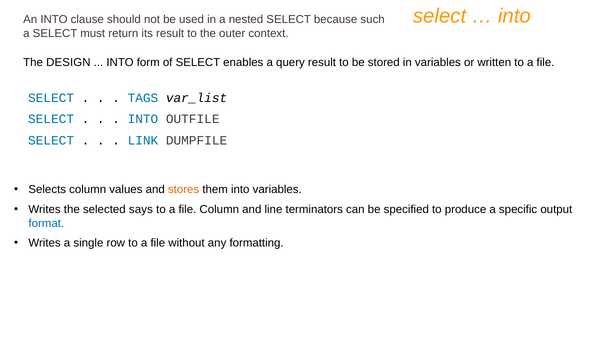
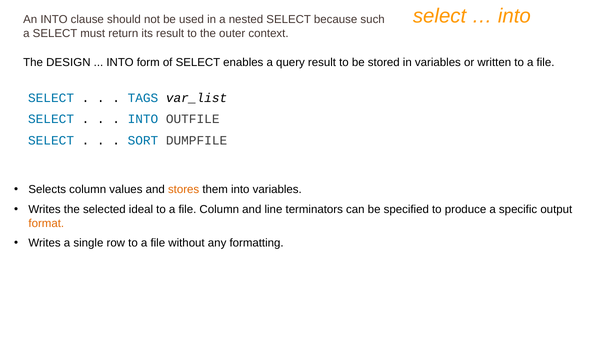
LINK: LINK -> SORT (143, 141)
says: says -> ideal (141, 210)
format colour: blue -> orange (46, 223)
